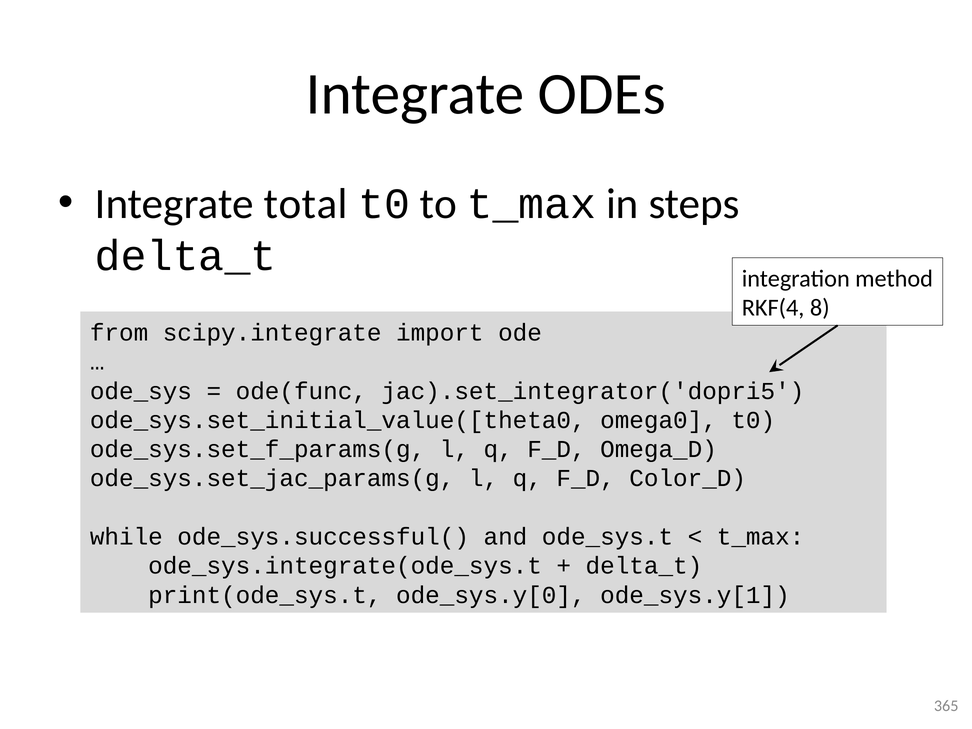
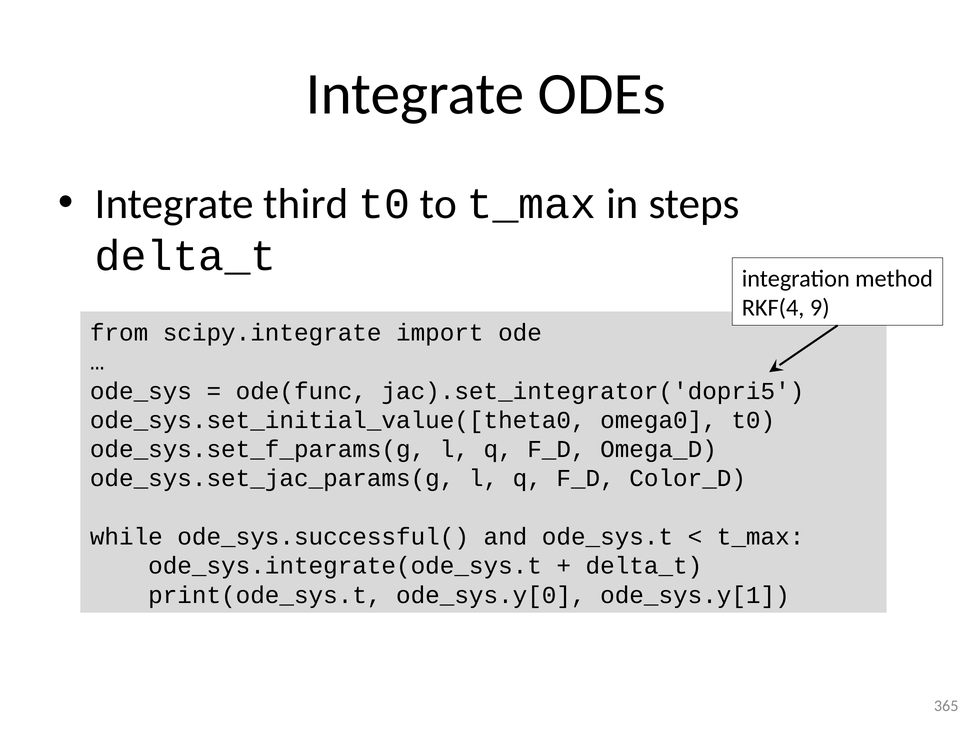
total: total -> third (306, 204)
8: 8 -> 9 (820, 308)
